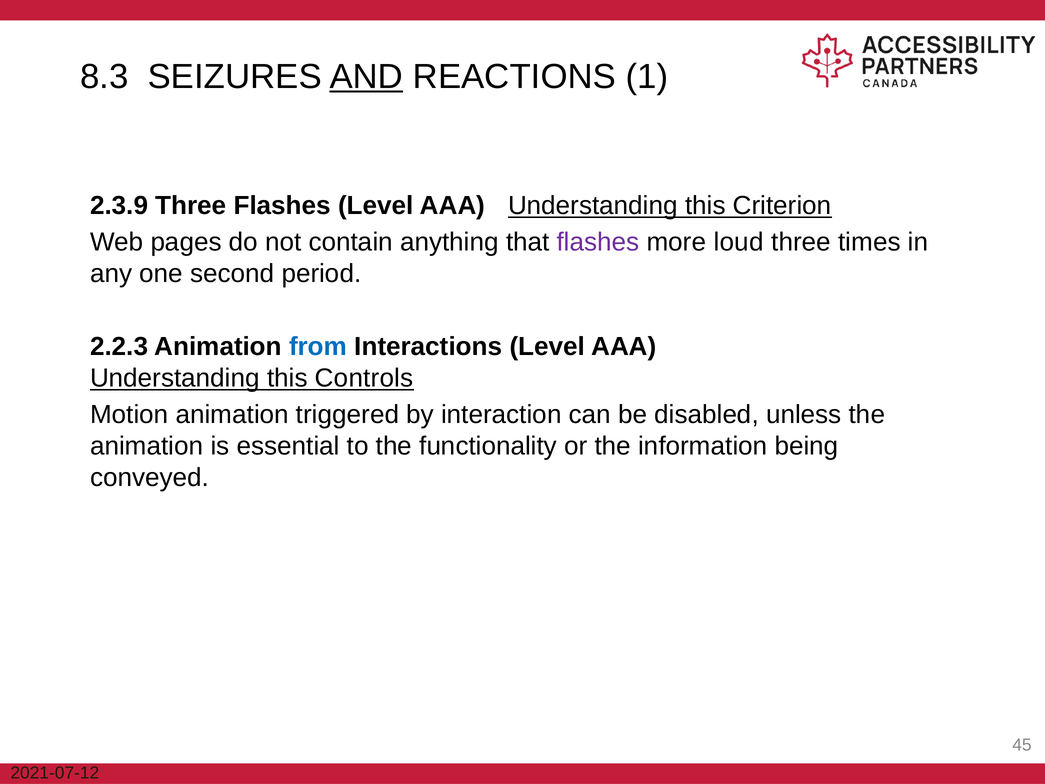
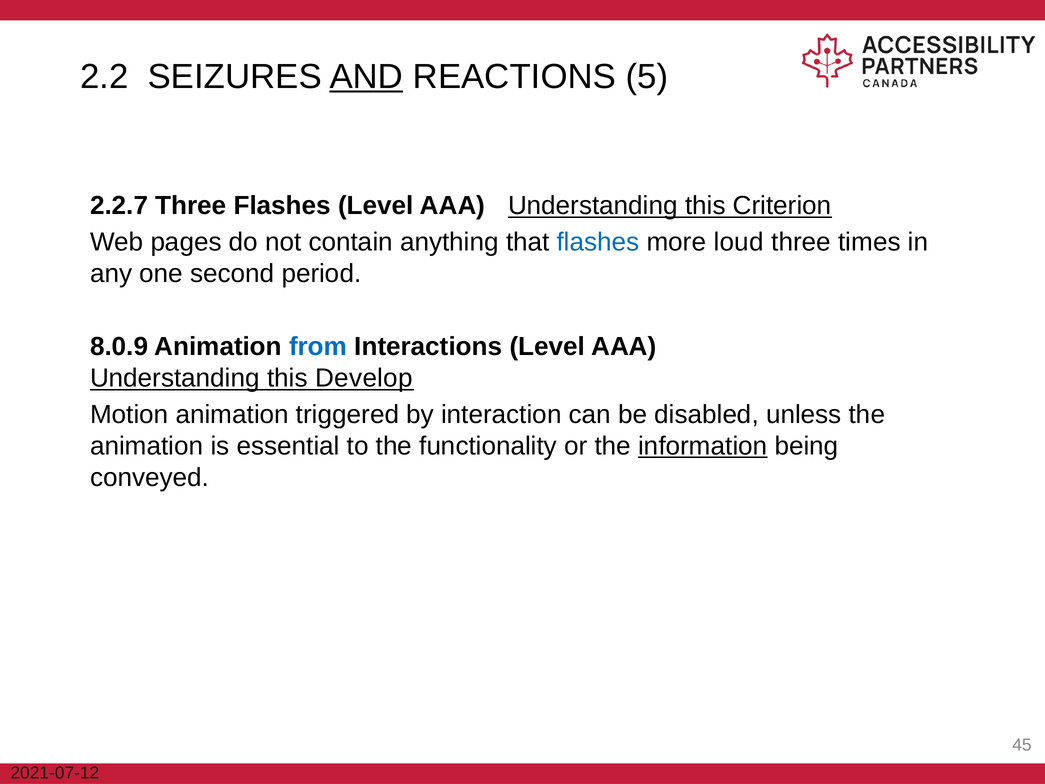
8.3: 8.3 -> 2.2 (104, 77)
1: 1 -> 5 (647, 77)
2.3.9: 2.3.9 -> 2.2.7 (119, 206)
flashes colour: purple -> blue (598, 242)
2.2.3: 2.2.3 -> 8.0.9 (119, 347)
Controls: Controls -> Develop (364, 378)
information underline: none -> present (703, 446)
